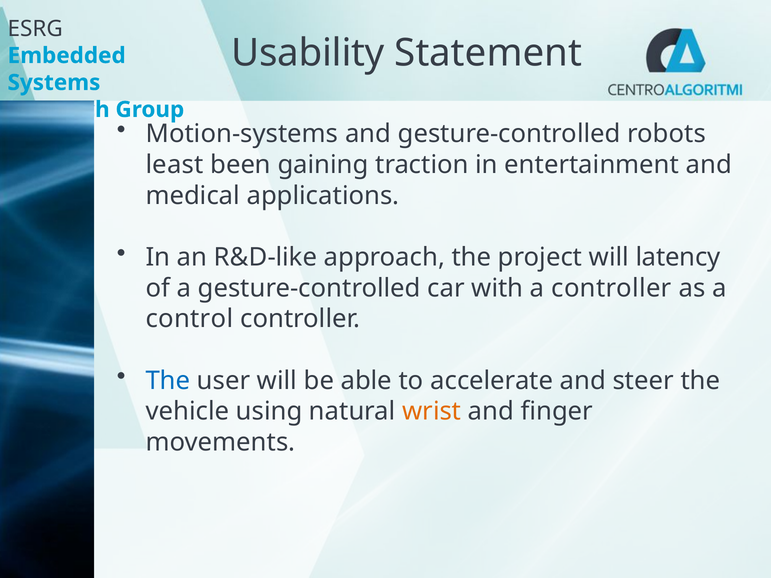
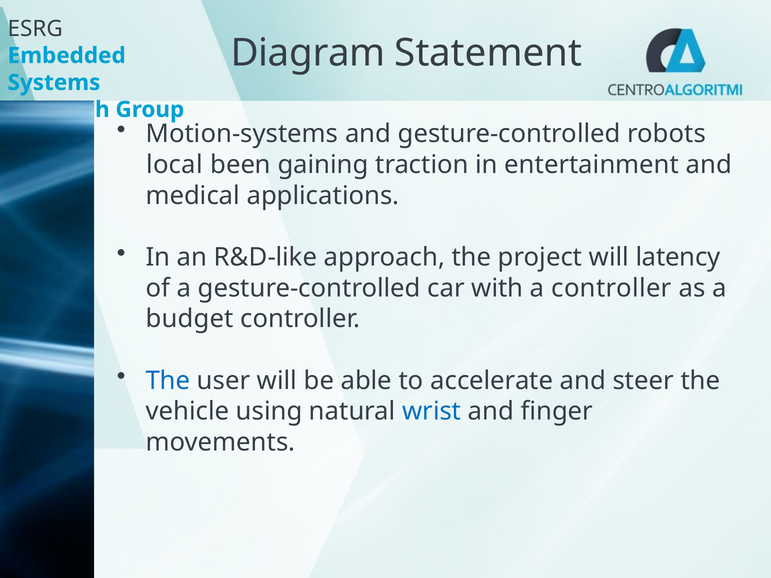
Usability: Usability -> Diagram (308, 53)
least: least -> local (174, 165)
control: control -> budget (190, 319)
wrist colour: orange -> blue (432, 412)
